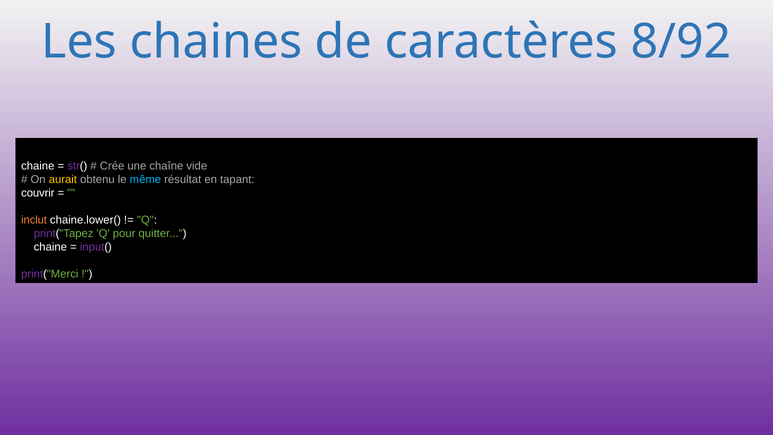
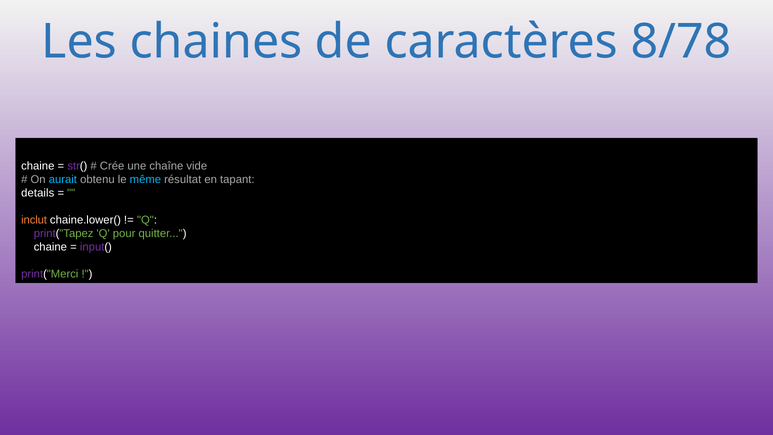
8/92: 8/92 -> 8/78 (681, 42)
aurait colour: yellow -> light blue (63, 179)
couvrir: couvrir -> details (38, 193)
